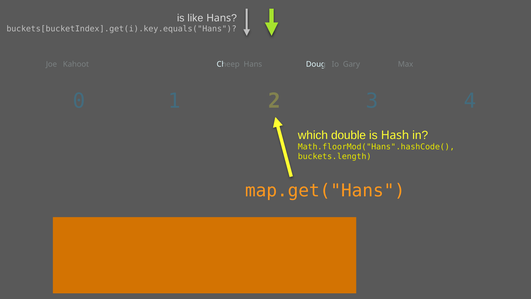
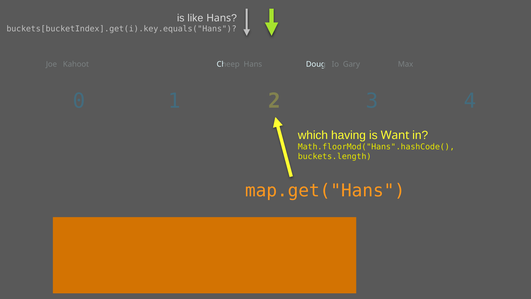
double: double -> having (348, 135)
Hash: Hash -> Want (395, 135)
